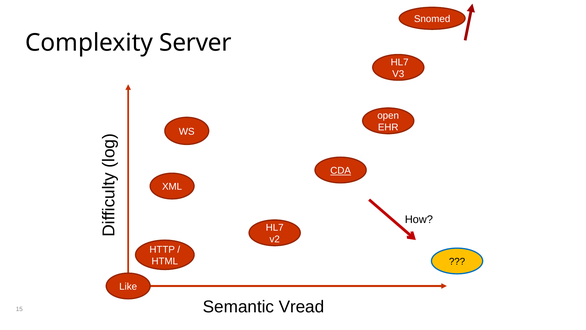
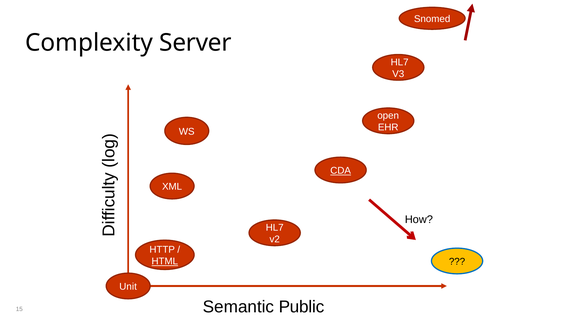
HTML underline: none -> present (165, 261)
Like: Like -> Unit (128, 286)
Vread: Vread -> Public (302, 307)
